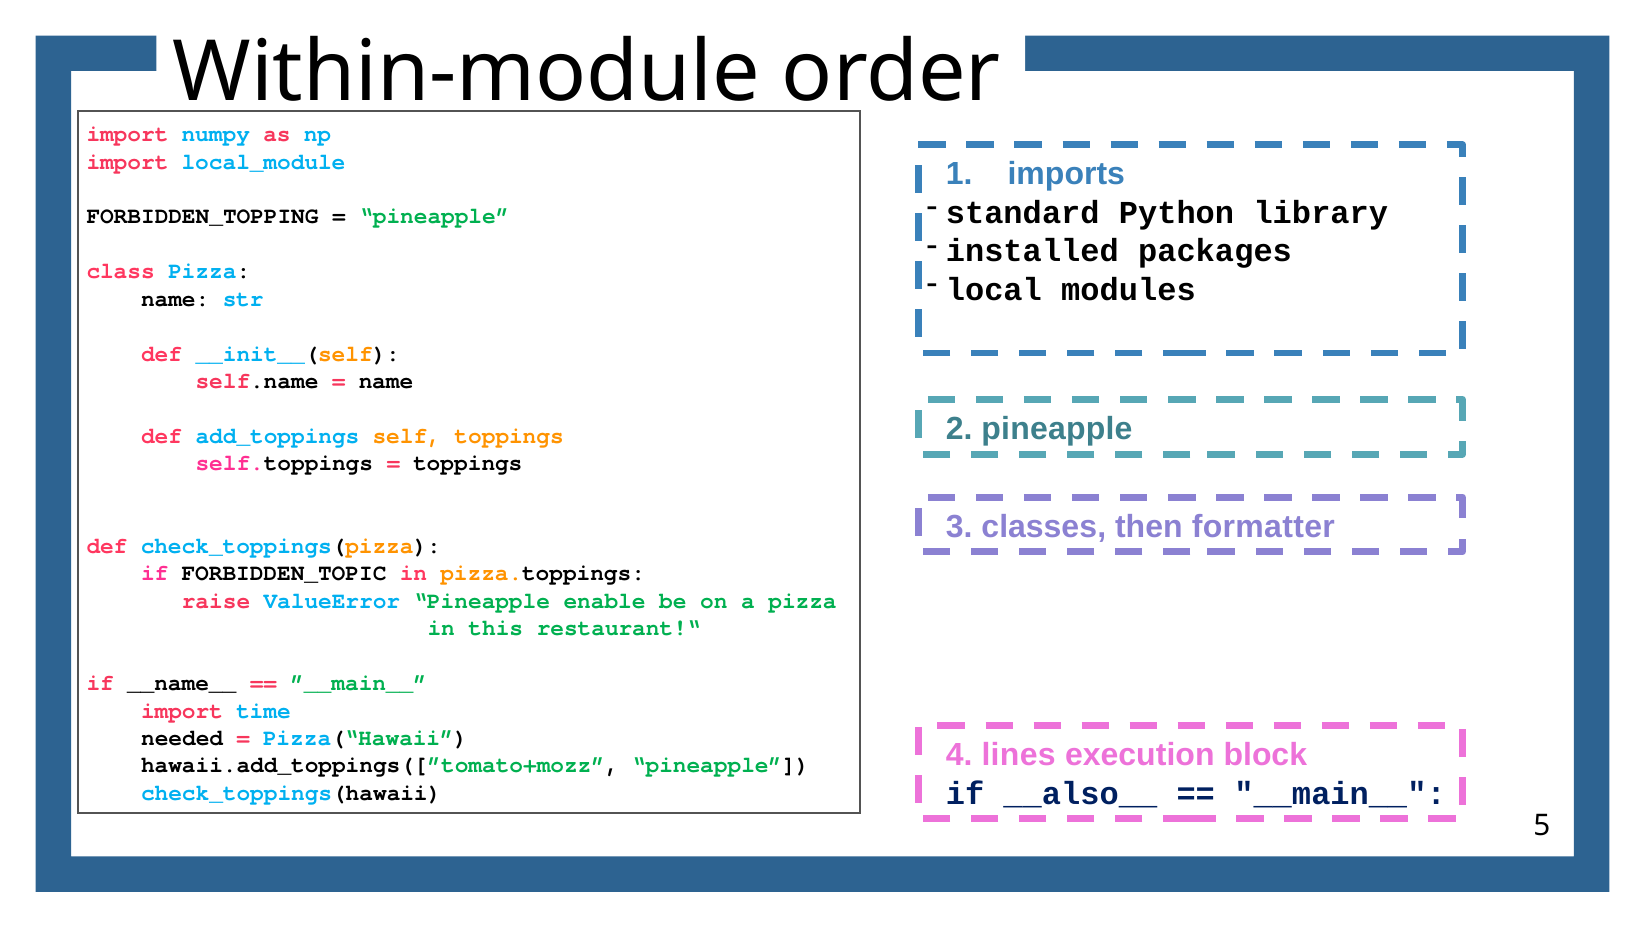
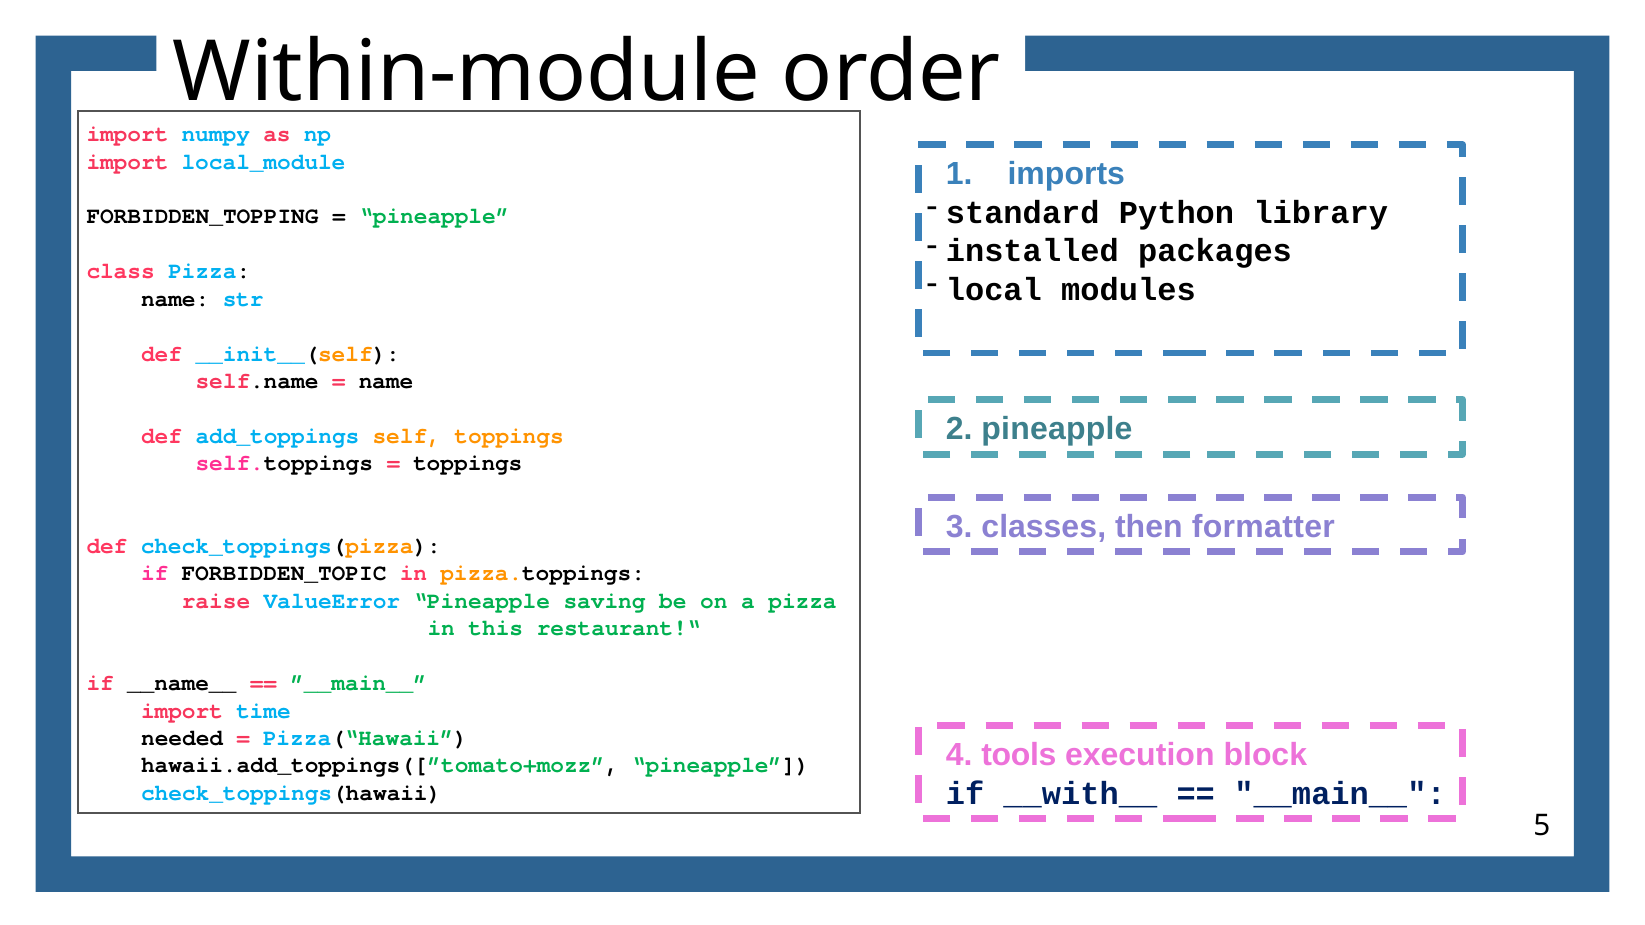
enable: enable -> saving (605, 601)
lines: lines -> tools (1019, 756)
__also__: __also__ -> __with__ (1080, 794)
